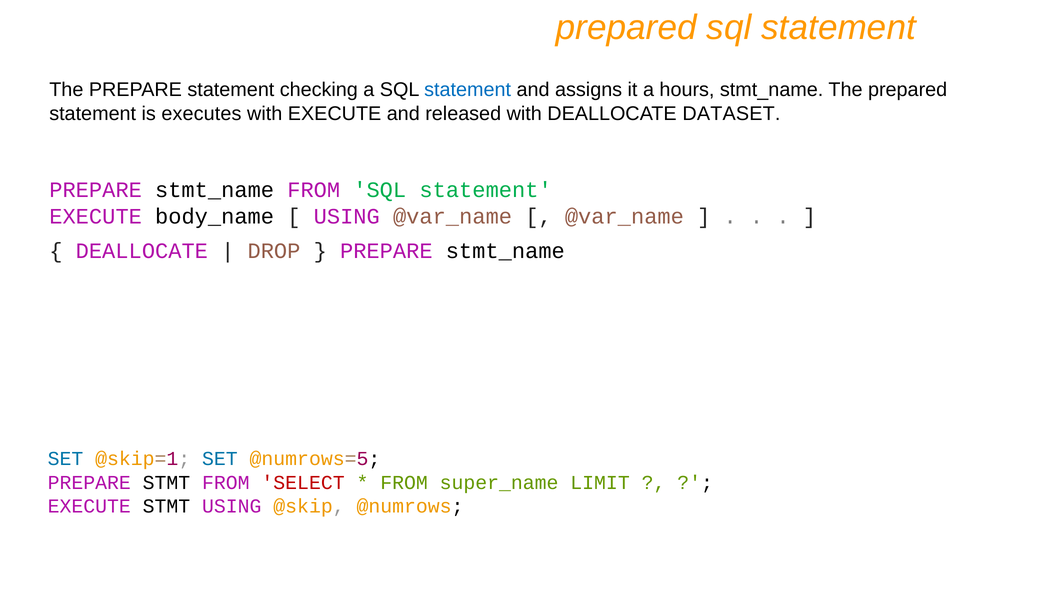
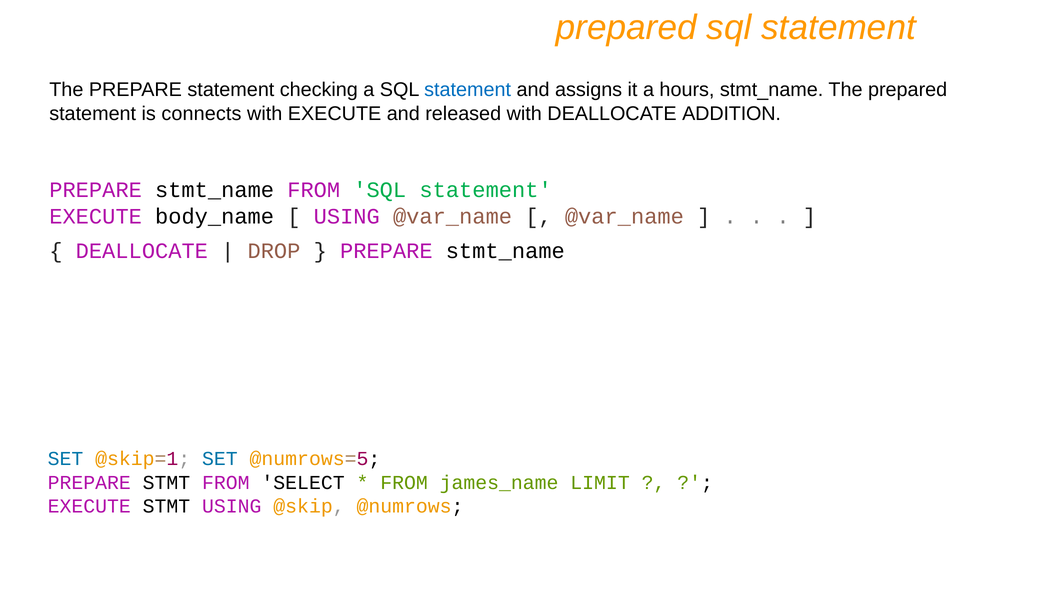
executes: executes -> connects (201, 113)
DATASET: DATASET -> ADDITION (732, 113)
SELECT colour: red -> black (303, 482)
super_name: super_name -> james_name (499, 482)
